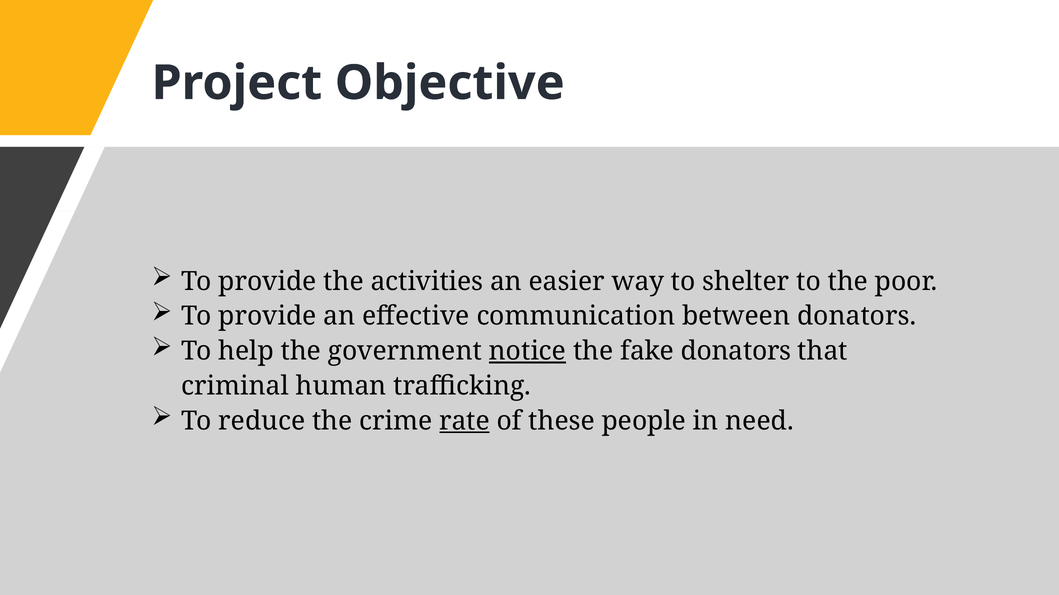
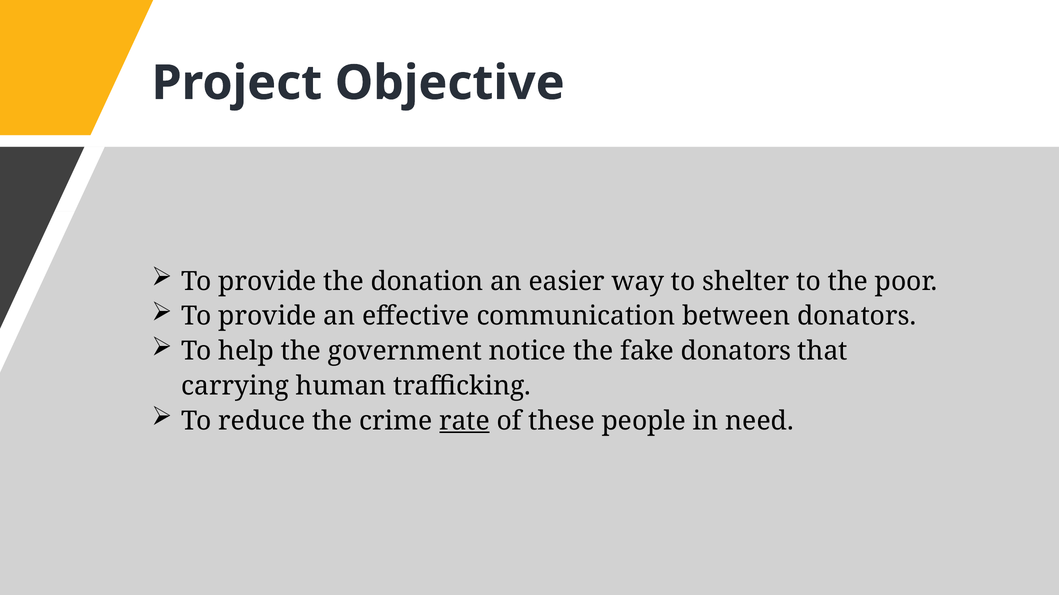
activities: activities -> donation (427, 282)
notice underline: present -> none (528, 352)
criminal: criminal -> carrying (235, 386)
